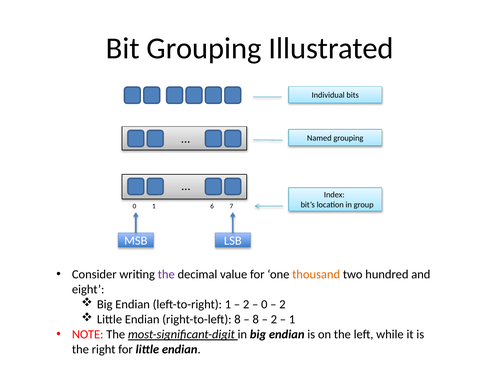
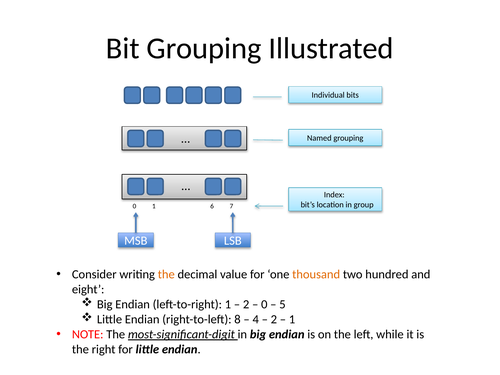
the colour: purple -> orange (166, 274)
2: 2 -> 5 (282, 304)
8: 8 -> 4 (256, 319)
